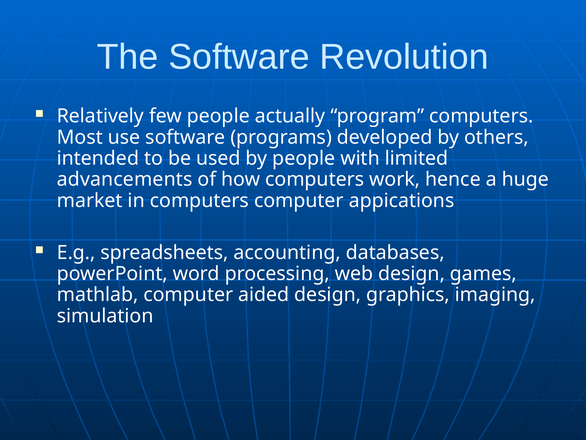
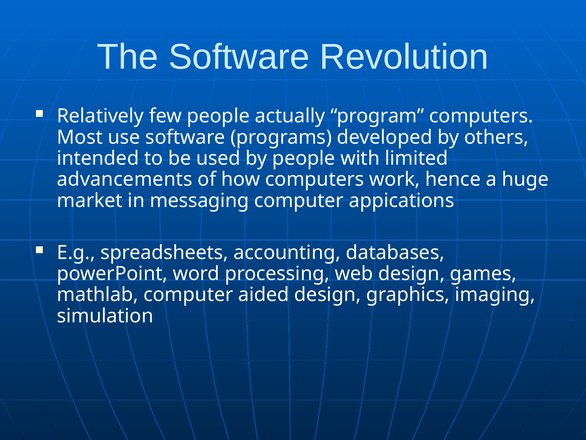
in computers: computers -> messaging (199, 200)
